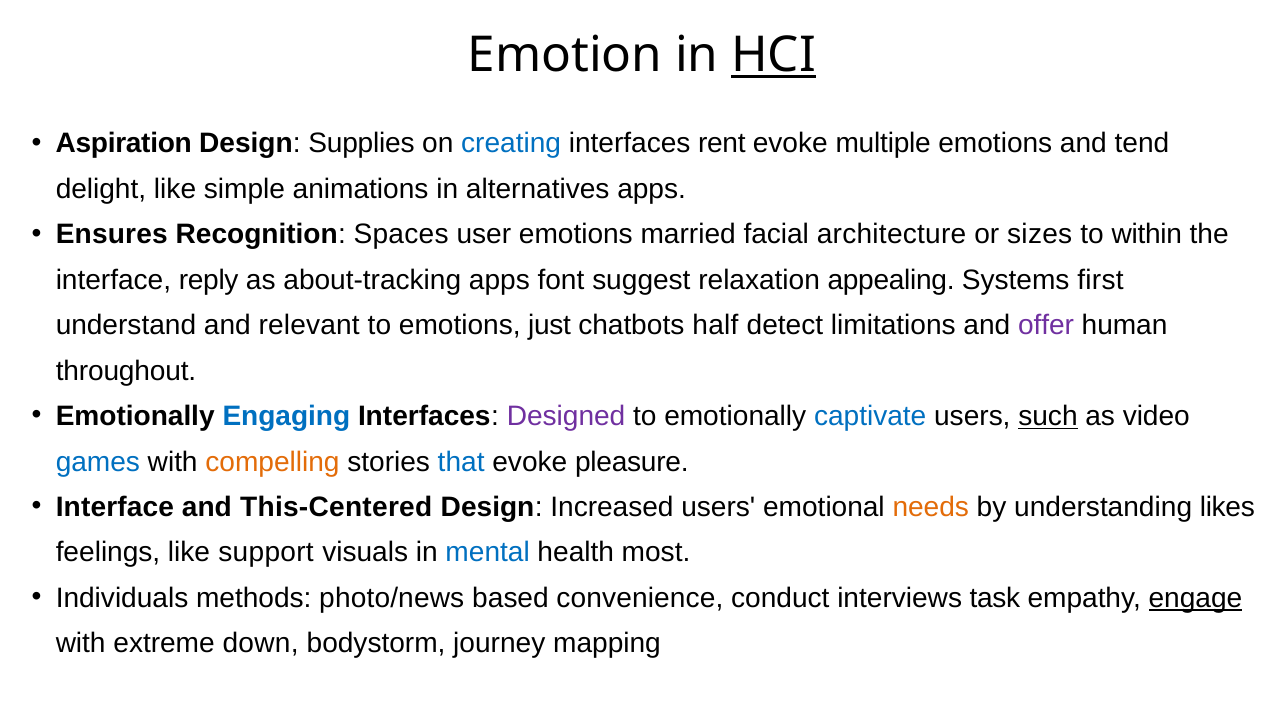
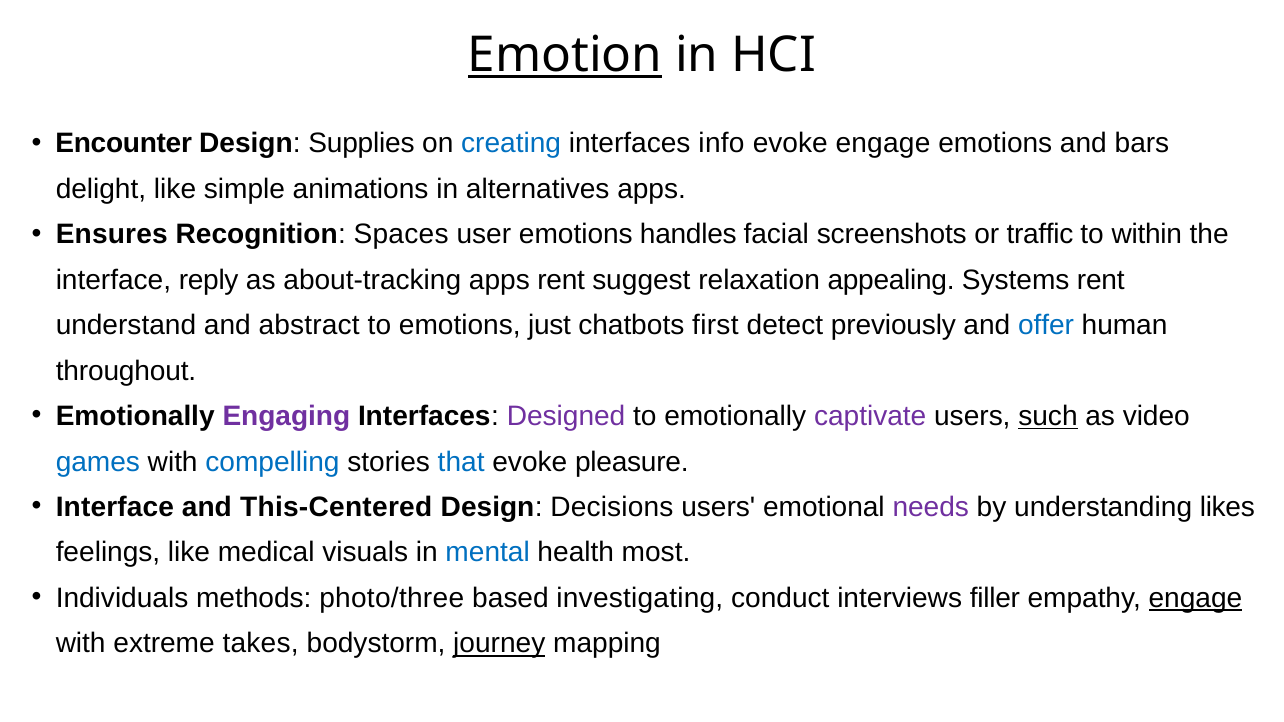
Emotion underline: none -> present (565, 56)
HCI underline: present -> none (774, 56)
Aspiration: Aspiration -> Encounter (124, 143)
rent: rent -> info (722, 143)
evoke multiple: multiple -> engage (883, 143)
tend: tend -> bars (1142, 143)
married: married -> handles (688, 234)
architecture: architecture -> screenshots (892, 234)
sizes: sizes -> traffic (1040, 234)
apps font: font -> rent (561, 280)
Systems first: first -> rent (1101, 280)
relevant: relevant -> abstract (309, 325)
half: half -> first (715, 325)
limitations: limitations -> previously (893, 325)
offer colour: purple -> blue (1046, 325)
Engaging colour: blue -> purple (286, 416)
captivate colour: blue -> purple (870, 416)
compelling colour: orange -> blue (272, 462)
Increased: Increased -> Decisions (612, 507)
needs colour: orange -> purple (931, 507)
support: support -> medical (266, 553)
photo/news: photo/news -> photo/three (392, 598)
convenience: convenience -> investigating (640, 598)
task: task -> filler (995, 598)
down: down -> takes (261, 644)
journey underline: none -> present (499, 644)
